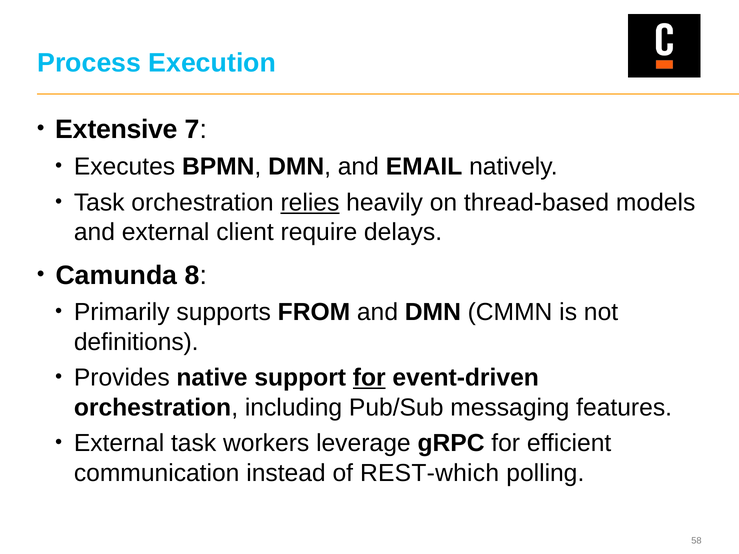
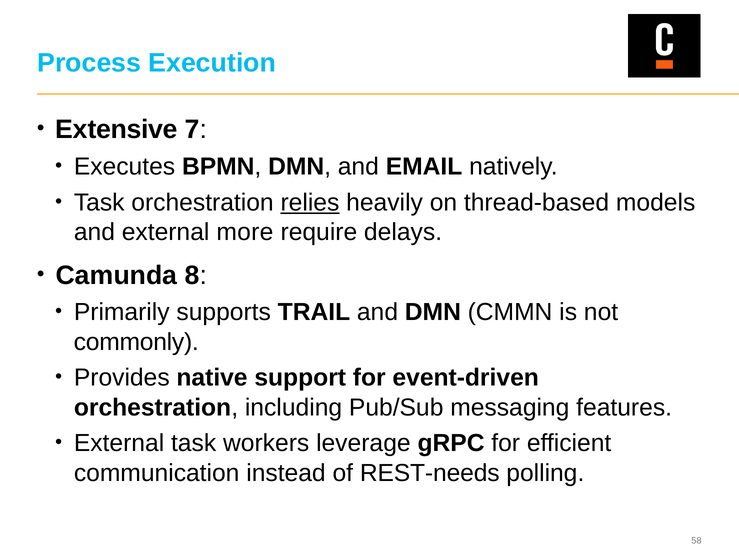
client: client -> more (245, 232)
FROM: FROM -> TRAIL (314, 312)
definitions: definitions -> commonly (136, 342)
for underline: present -> none (369, 378)
REST-which: REST-which -> REST-needs (430, 473)
